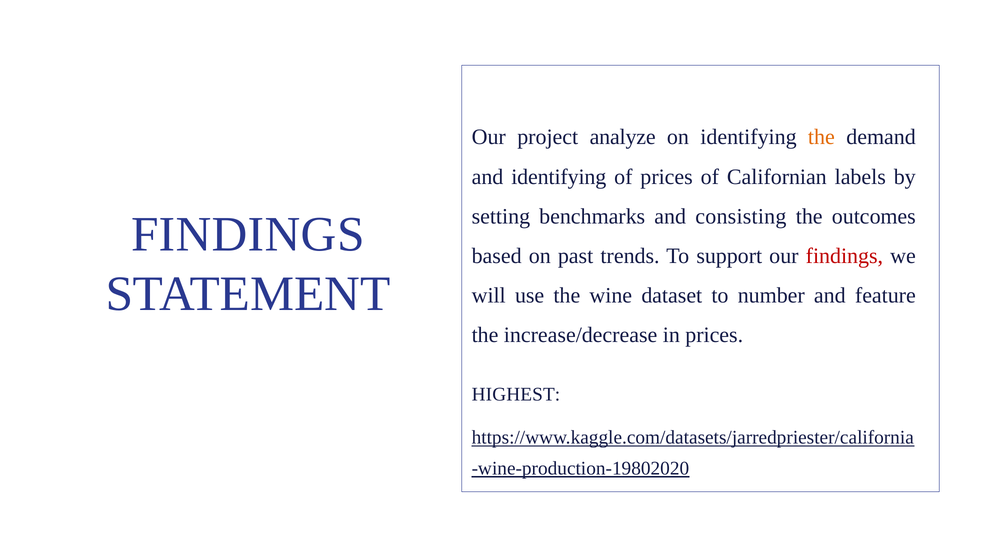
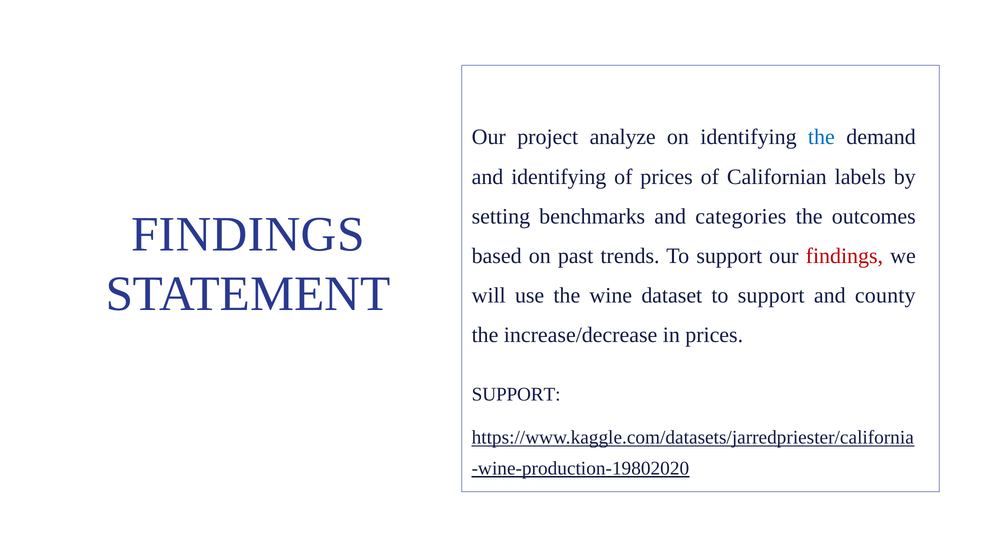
the colour: orange -> blue (821, 137)
consisting: consisting -> categories (741, 217)
dataset to number: number -> support (771, 296)
feature: feature -> county (885, 296)
HIGHEST: HIGHEST -> SUPPORT (516, 395)
